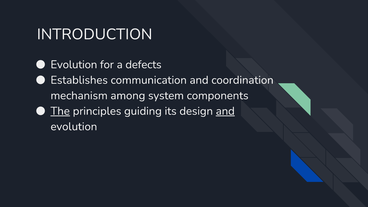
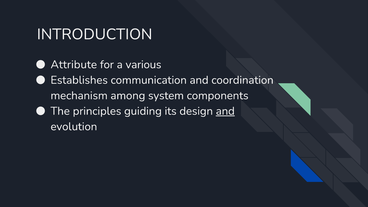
Evolution: Evolution -> Attribute (74, 65)
defects: defects -> various (143, 65)
The underline: present -> none (60, 111)
